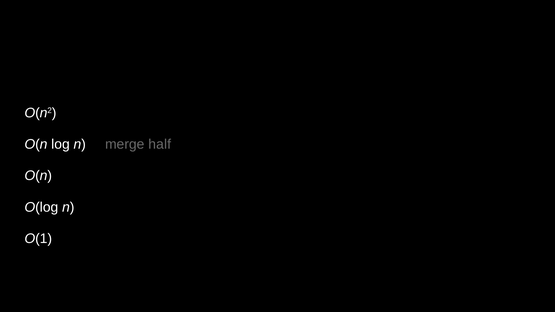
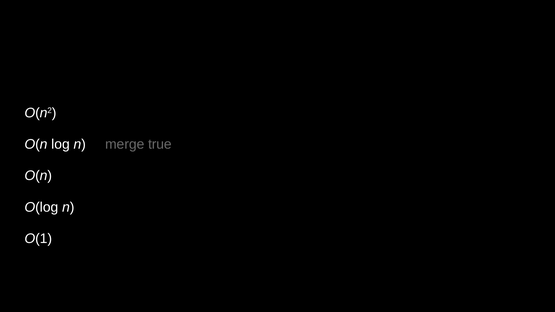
half: half -> true (160, 144)
